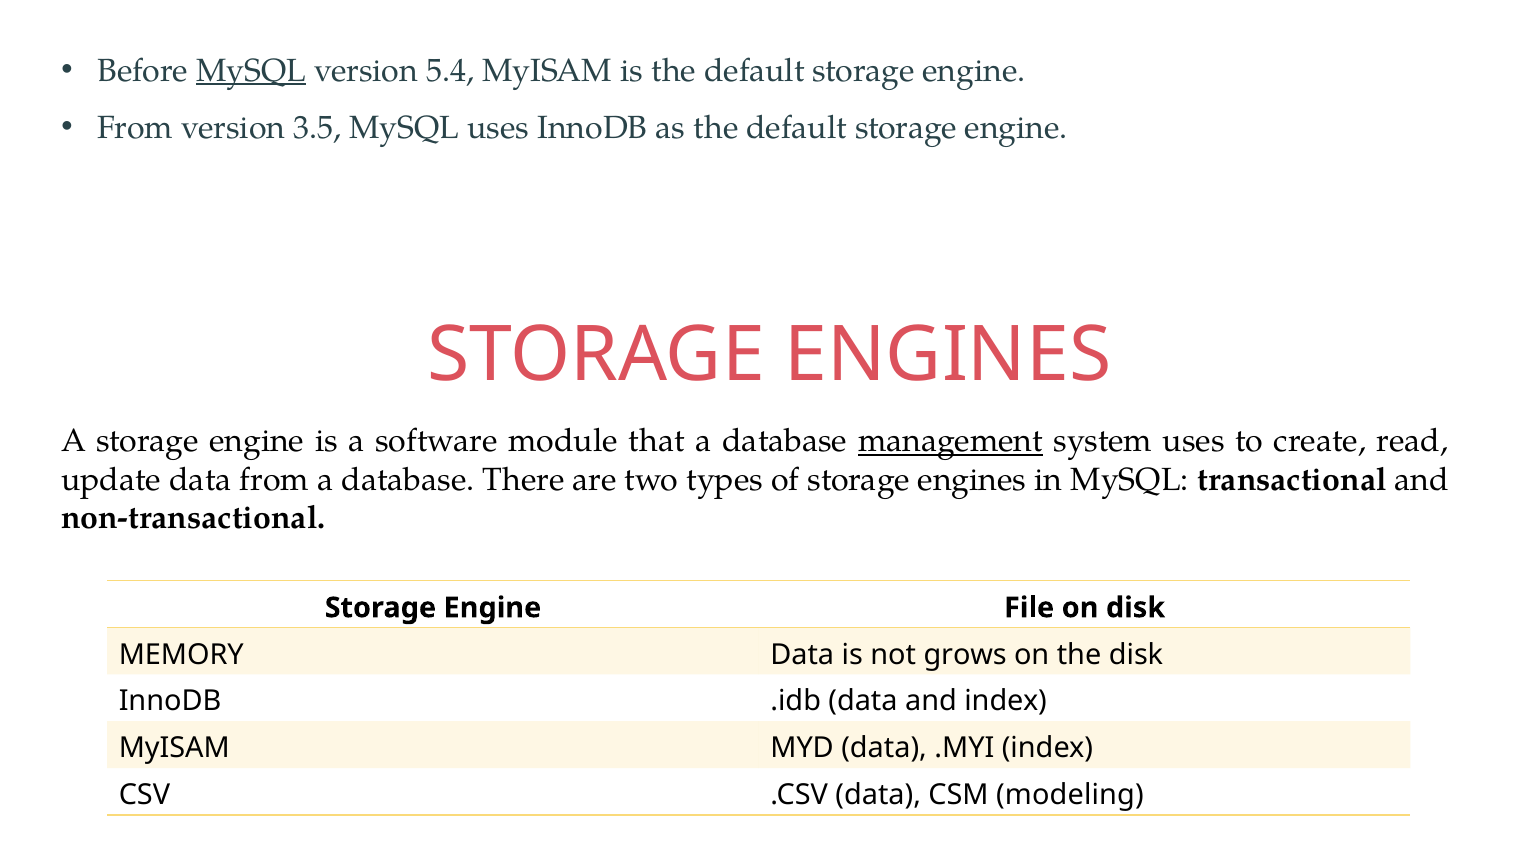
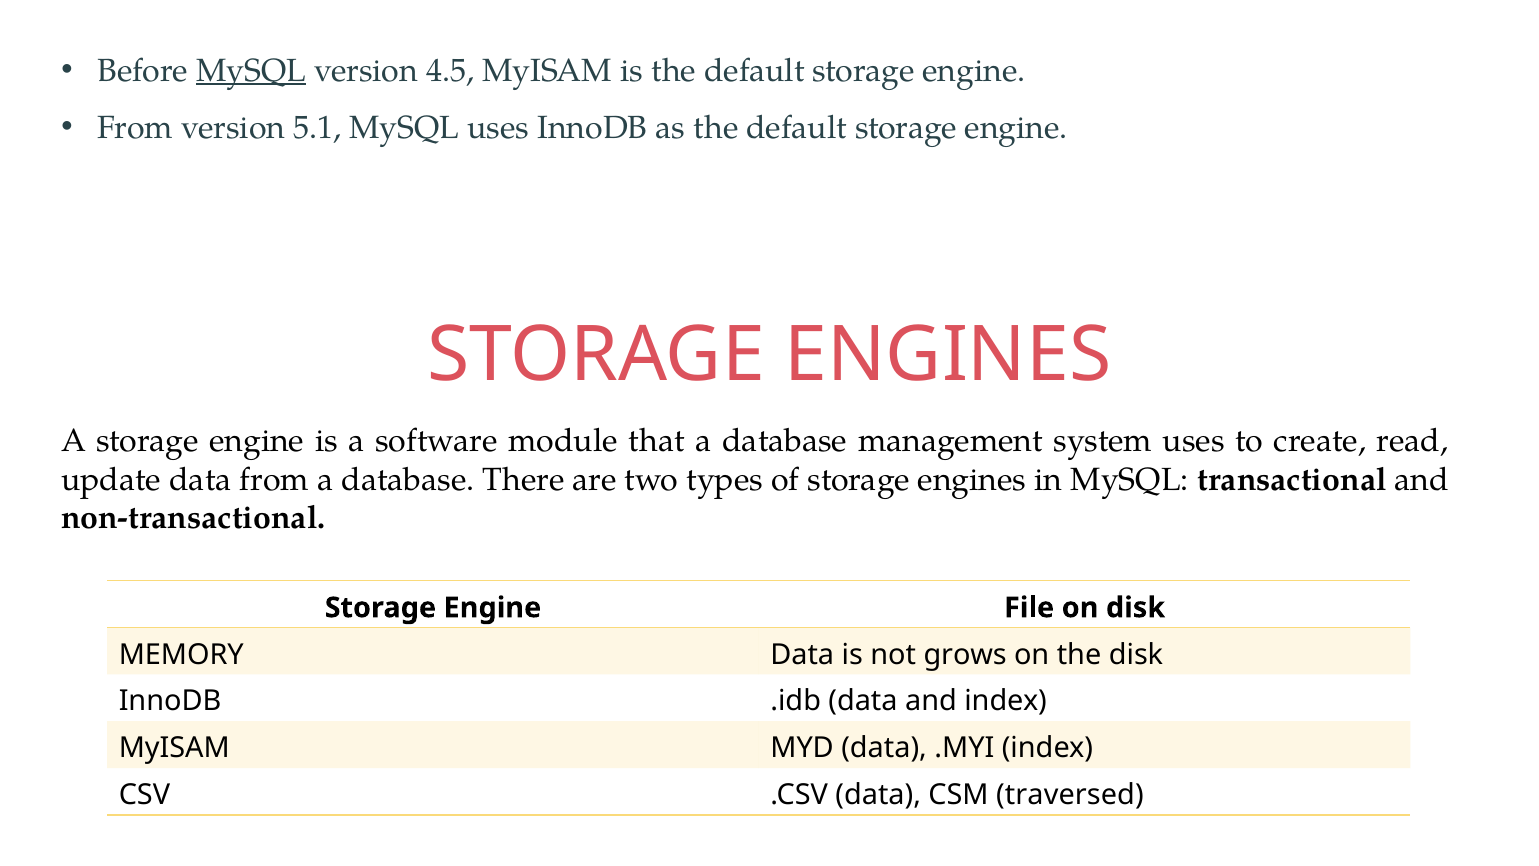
5.4: 5.4 -> 4.5 (450, 70)
3.5: 3.5 -> 5.1 (317, 128)
management underline: present -> none (950, 441)
modeling: modeling -> traversed (1070, 795)
